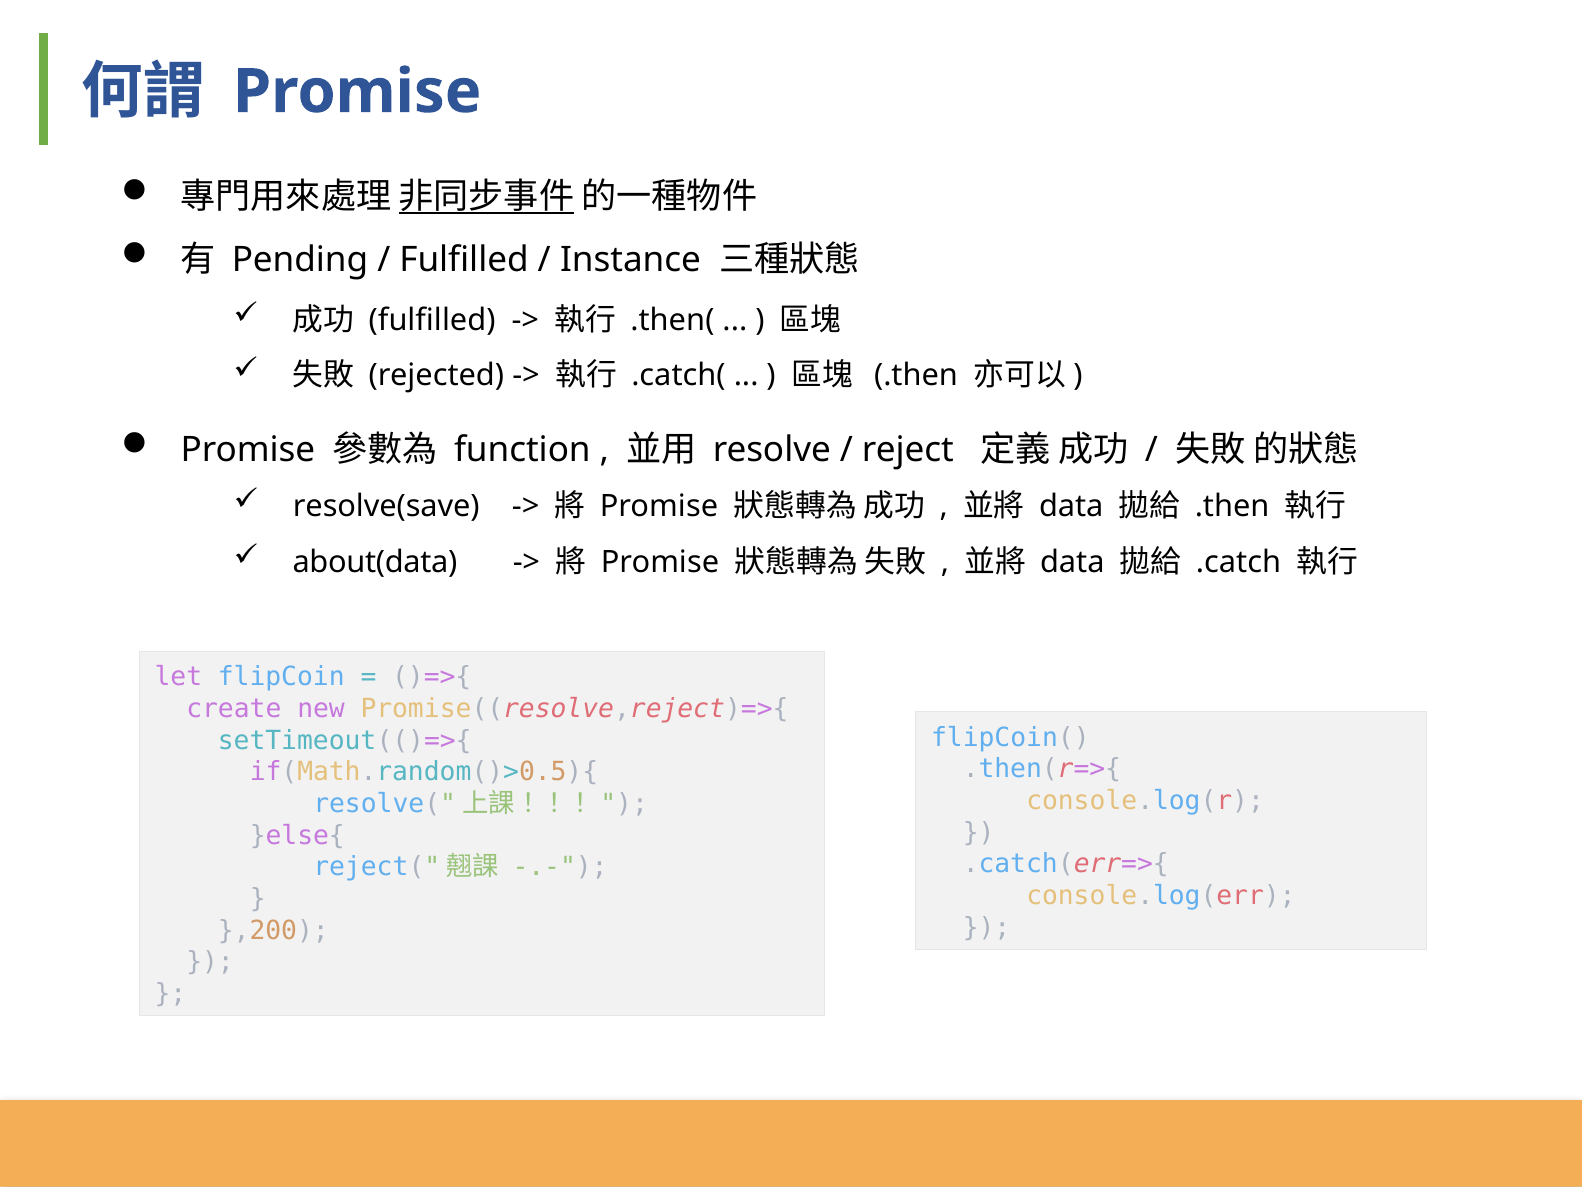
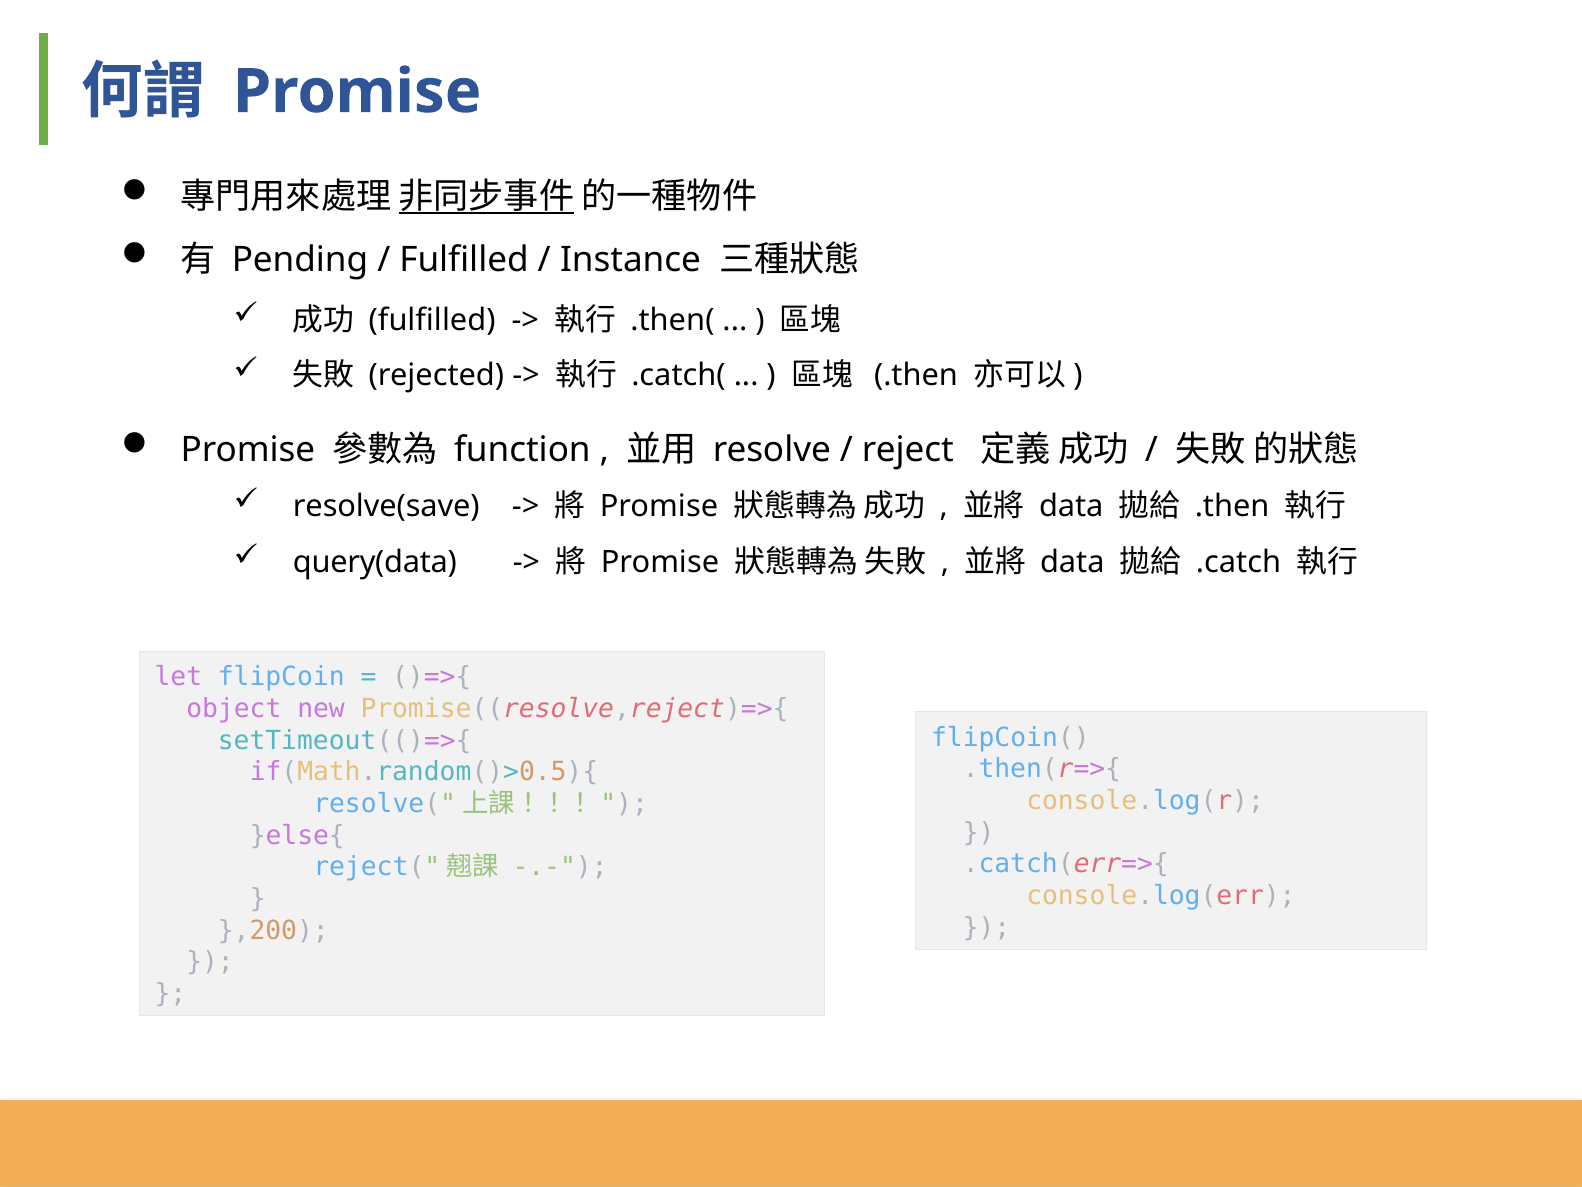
about(data: about(data -> query(data (375, 562)
create: create -> object (234, 708)
